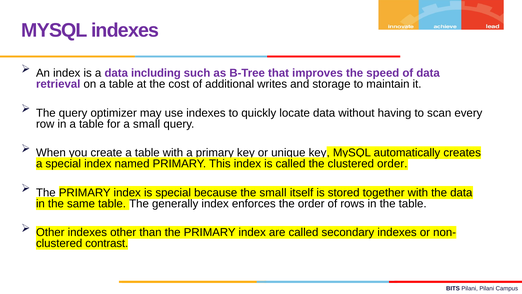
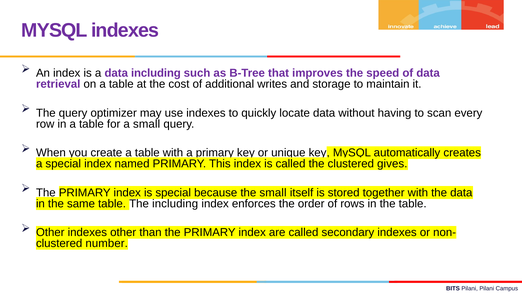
clustered order: order -> gives (392, 164)
The generally: generally -> including (175, 203)
contrast: contrast -> number (107, 243)
